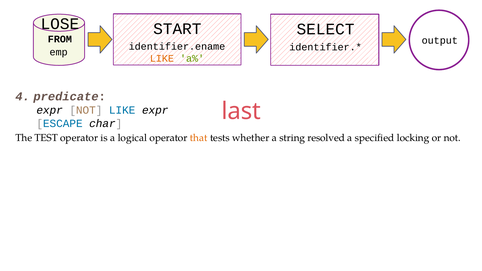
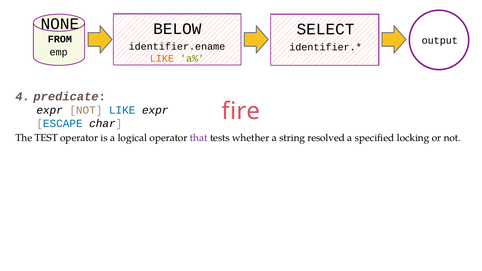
LOSE: LOSE -> NONE (60, 24)
START: START -> BELOW (177, 29)
last: last -> fire (241, 111)
that colour: orange -> purple (199, 138)
